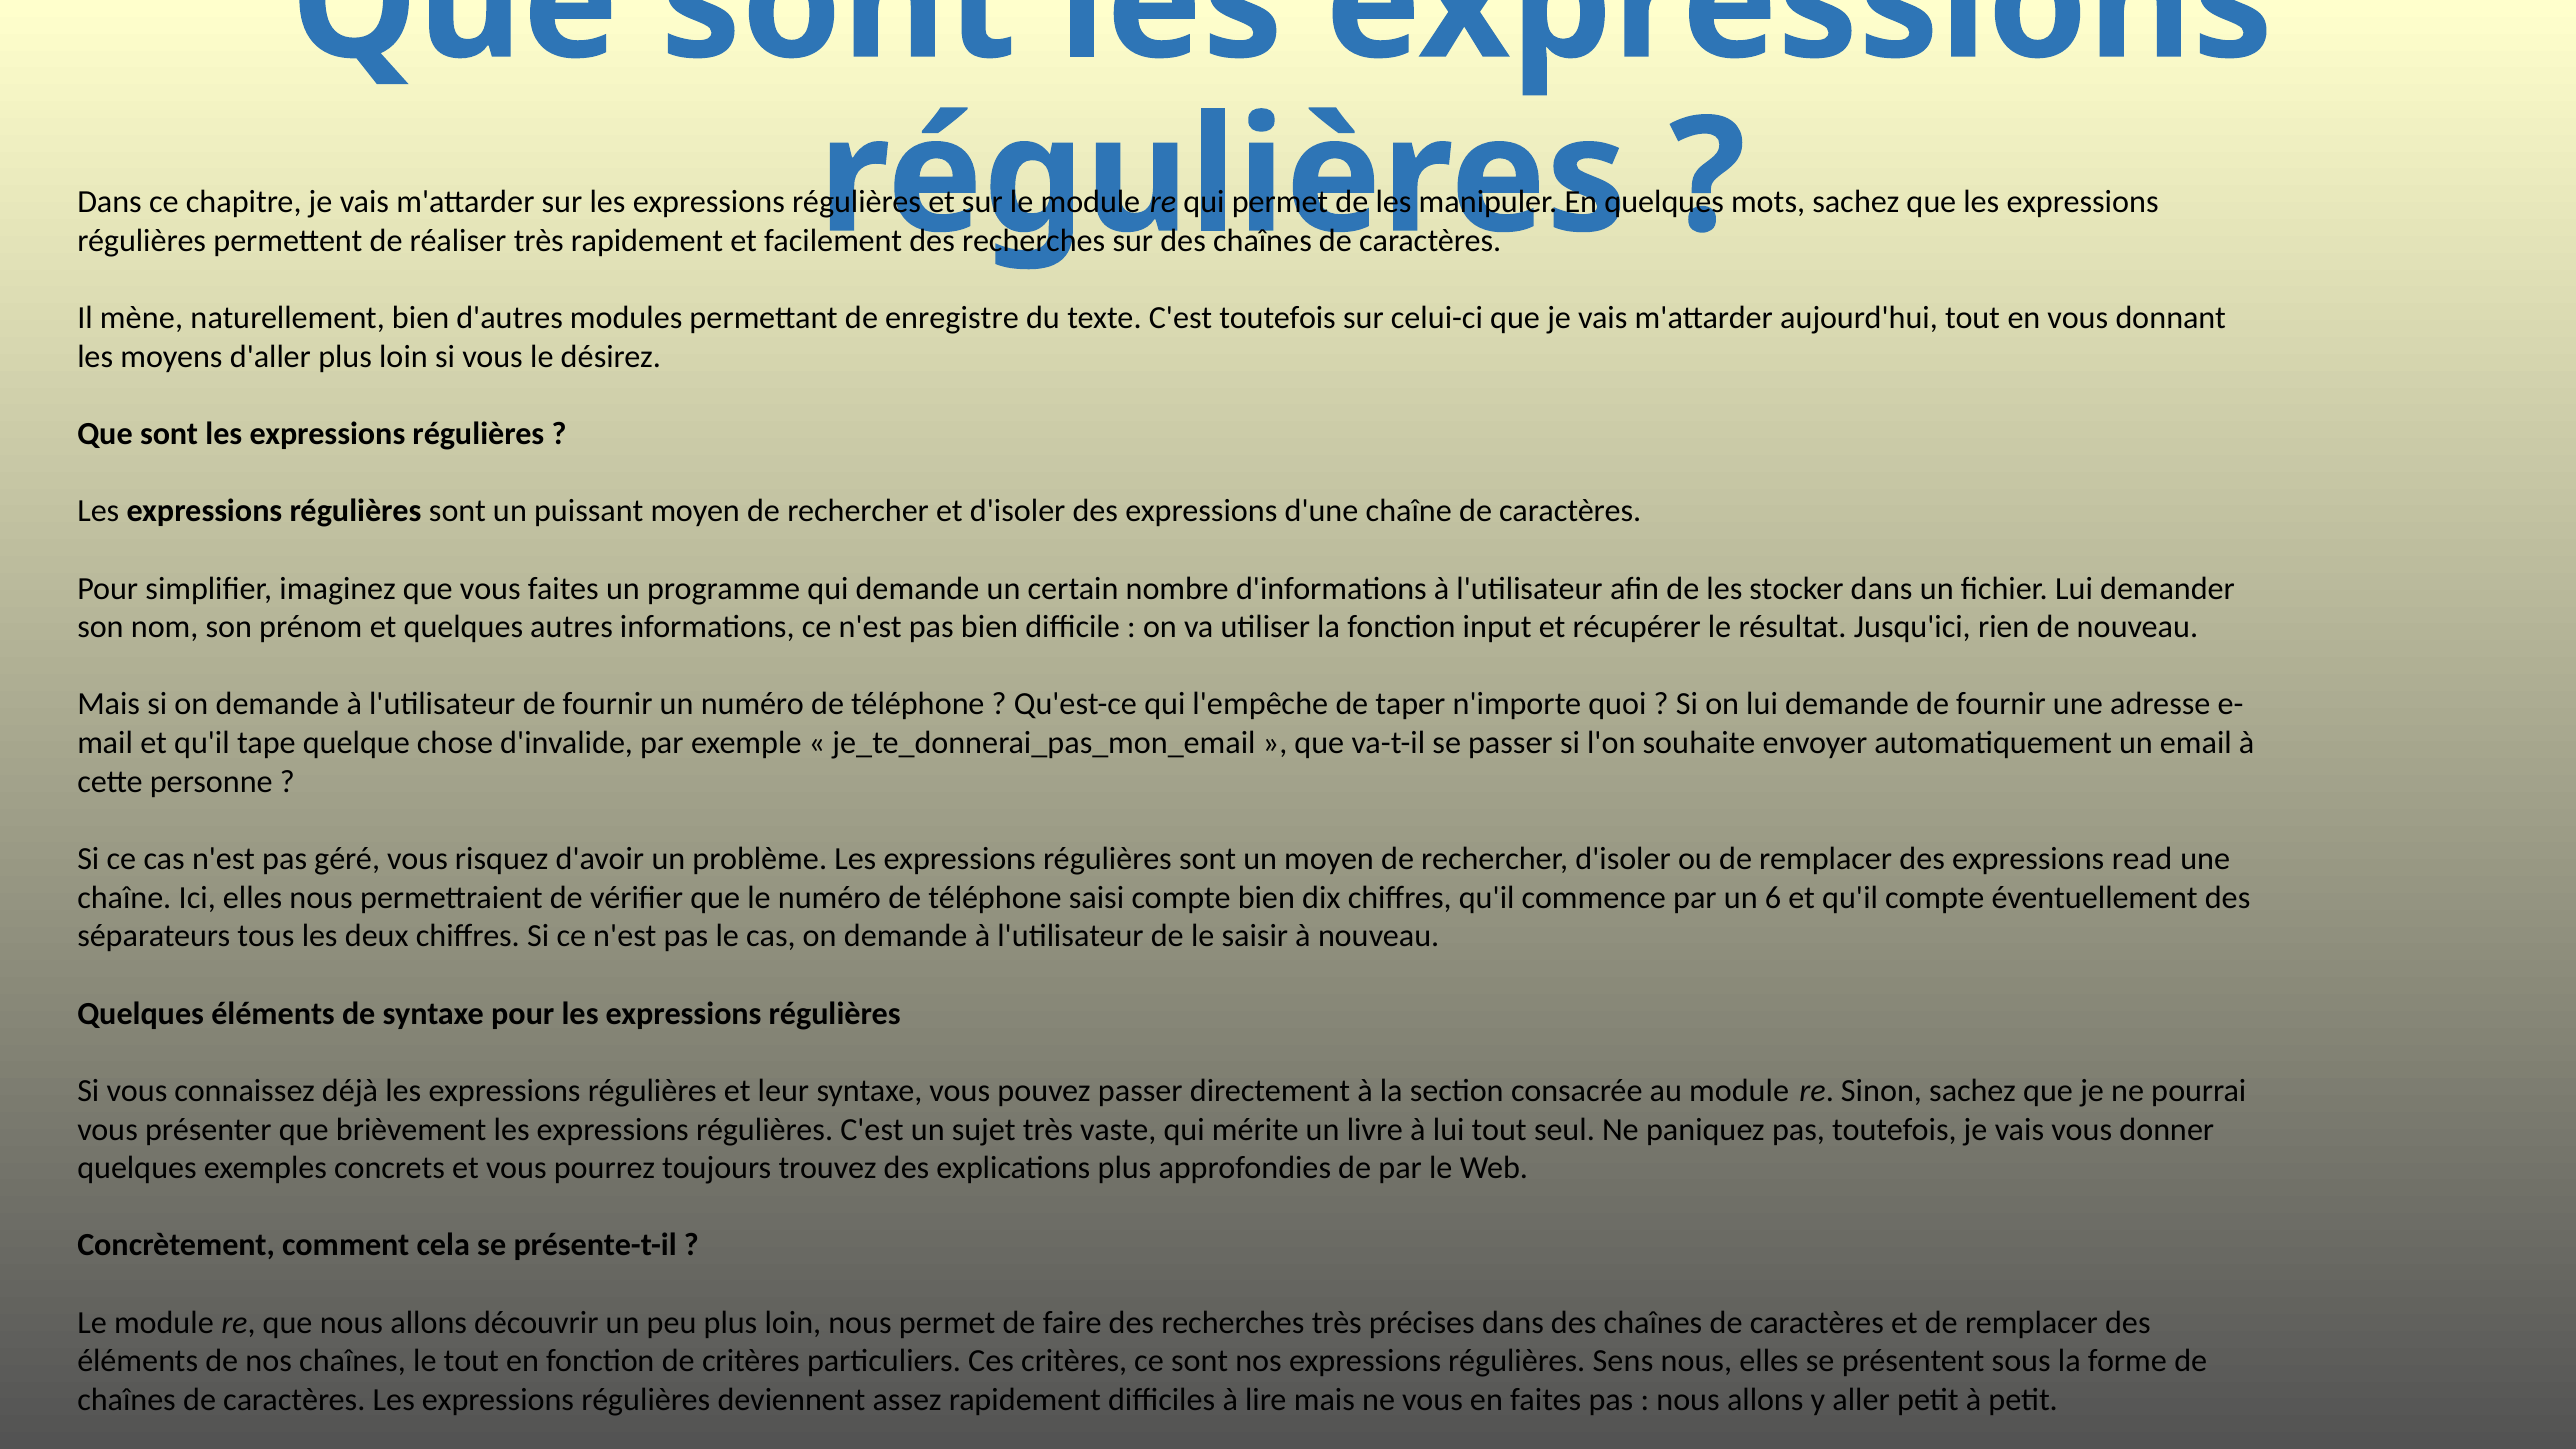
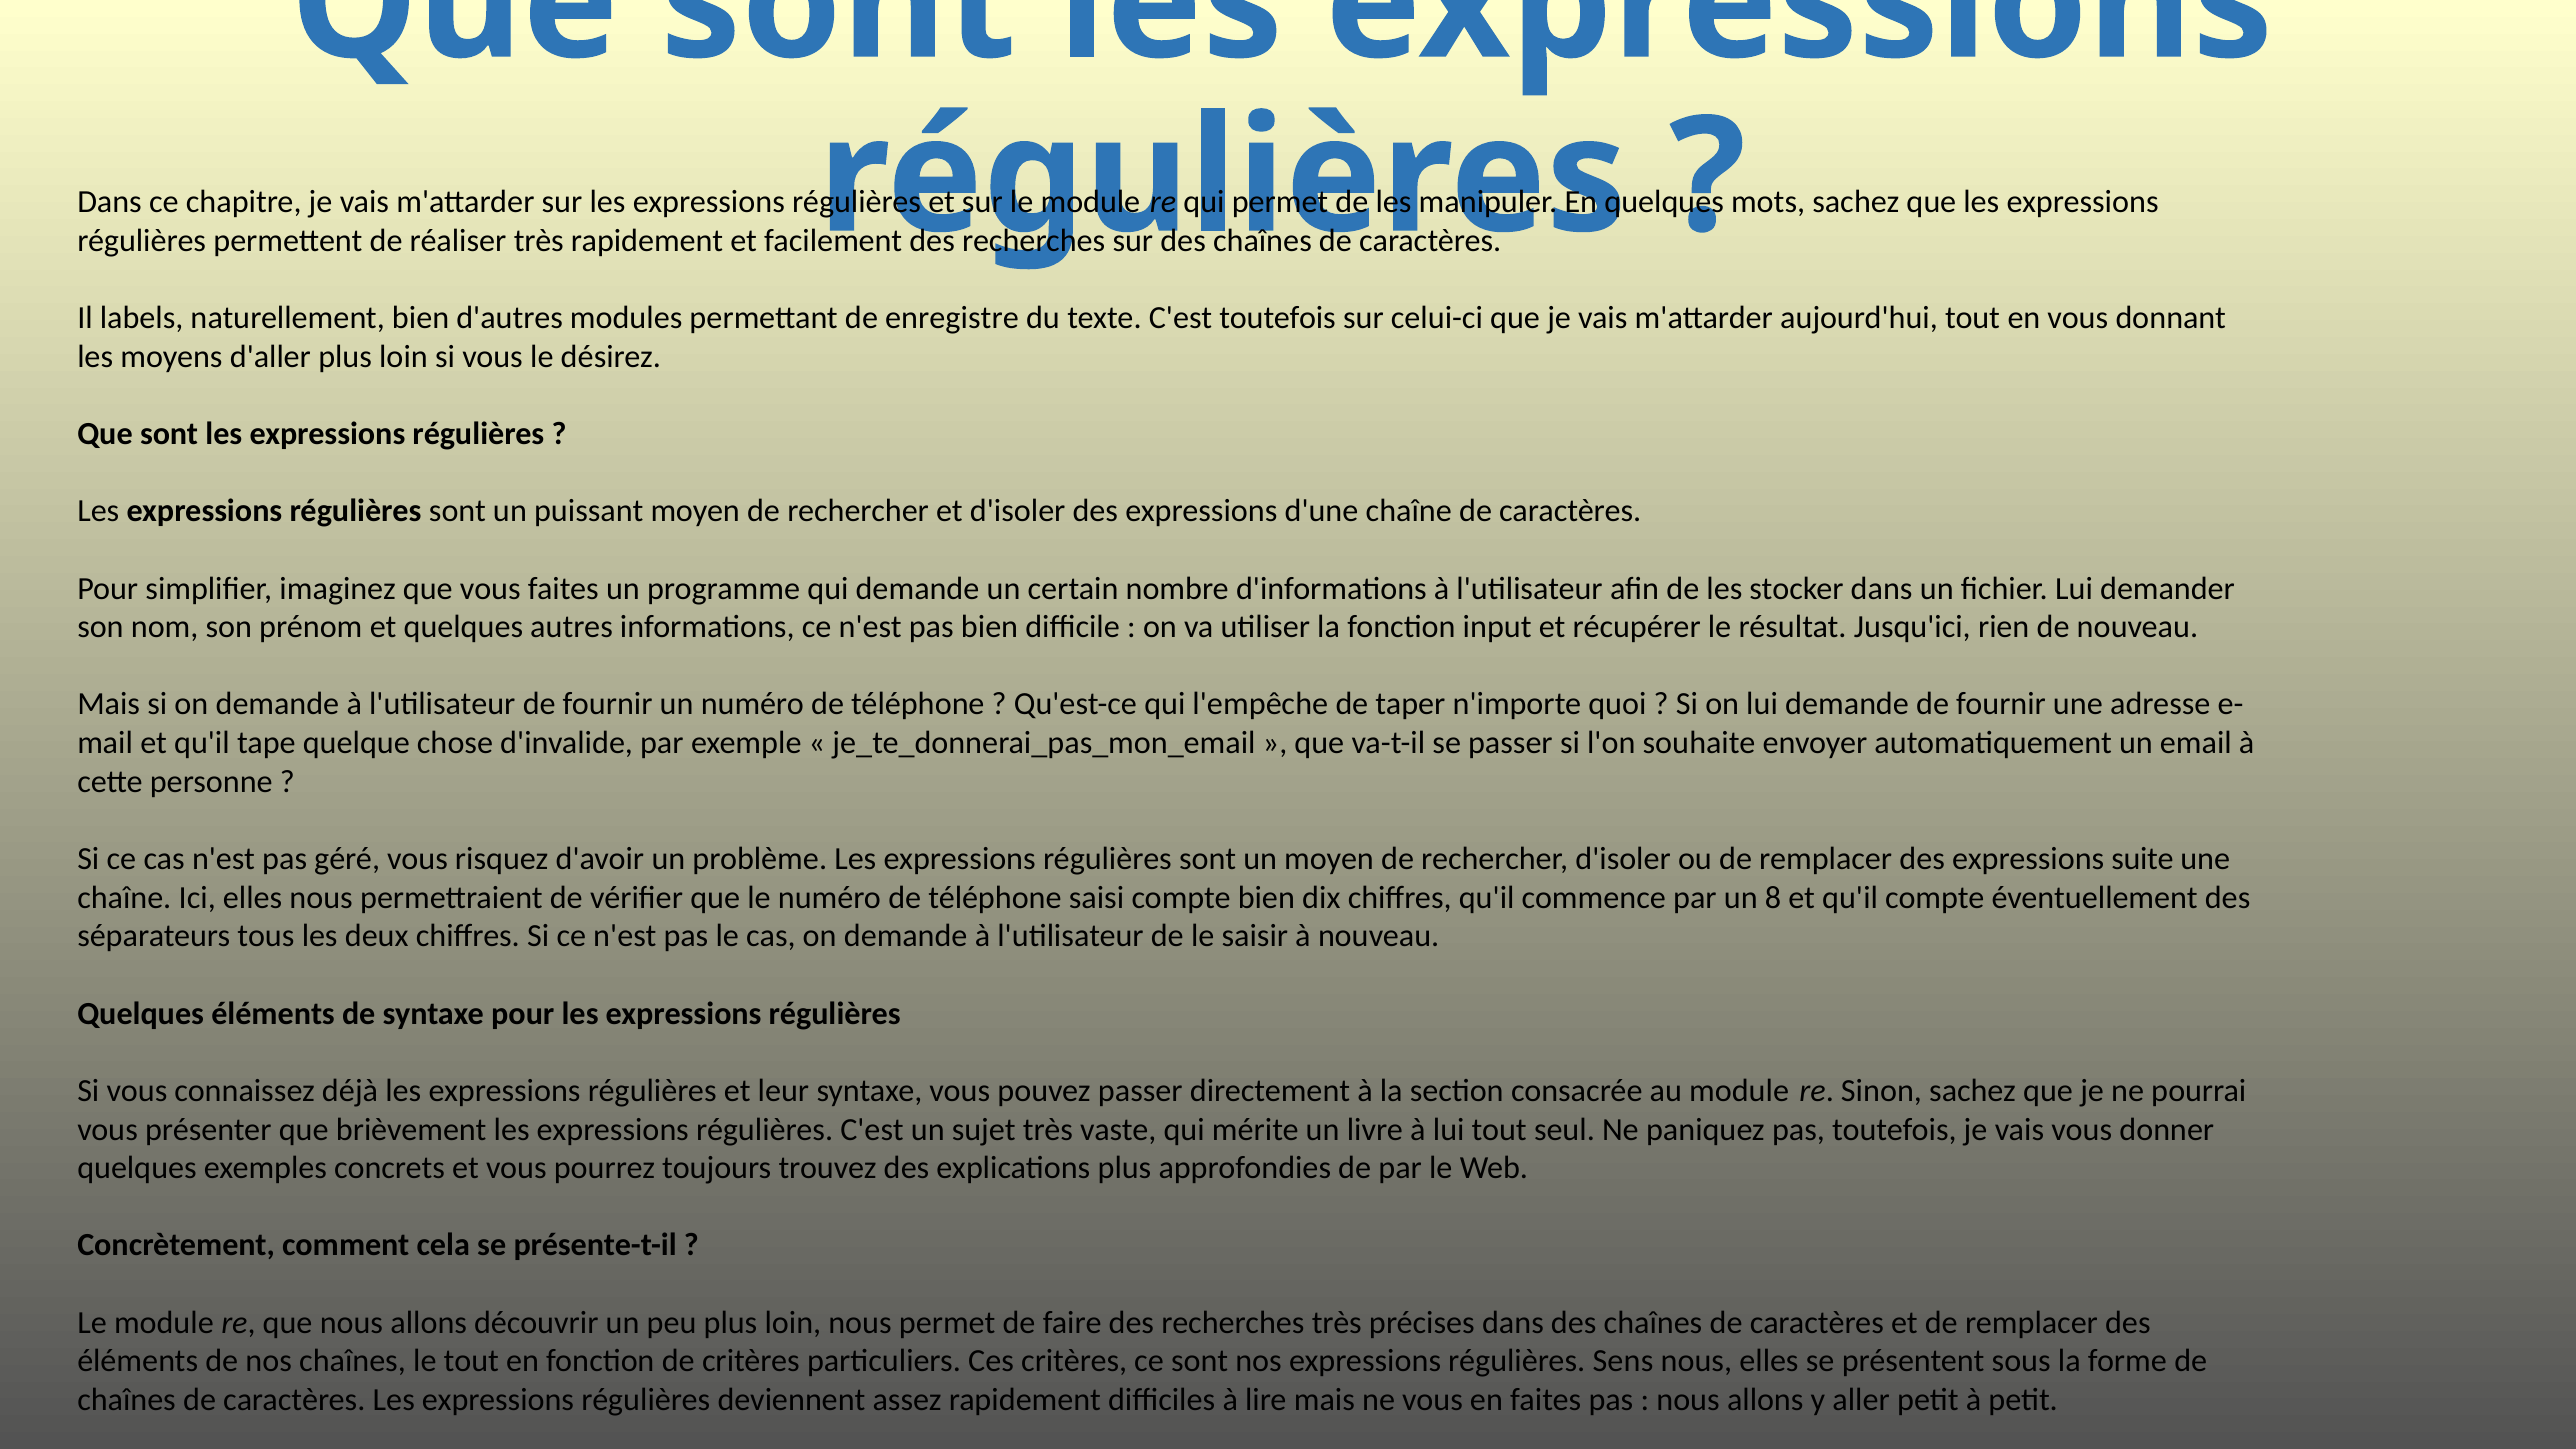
mène: mène -> labels (142, 318)
read: read -> suite (2142, 859)
6: 6 -> 8 (1773, 898)
